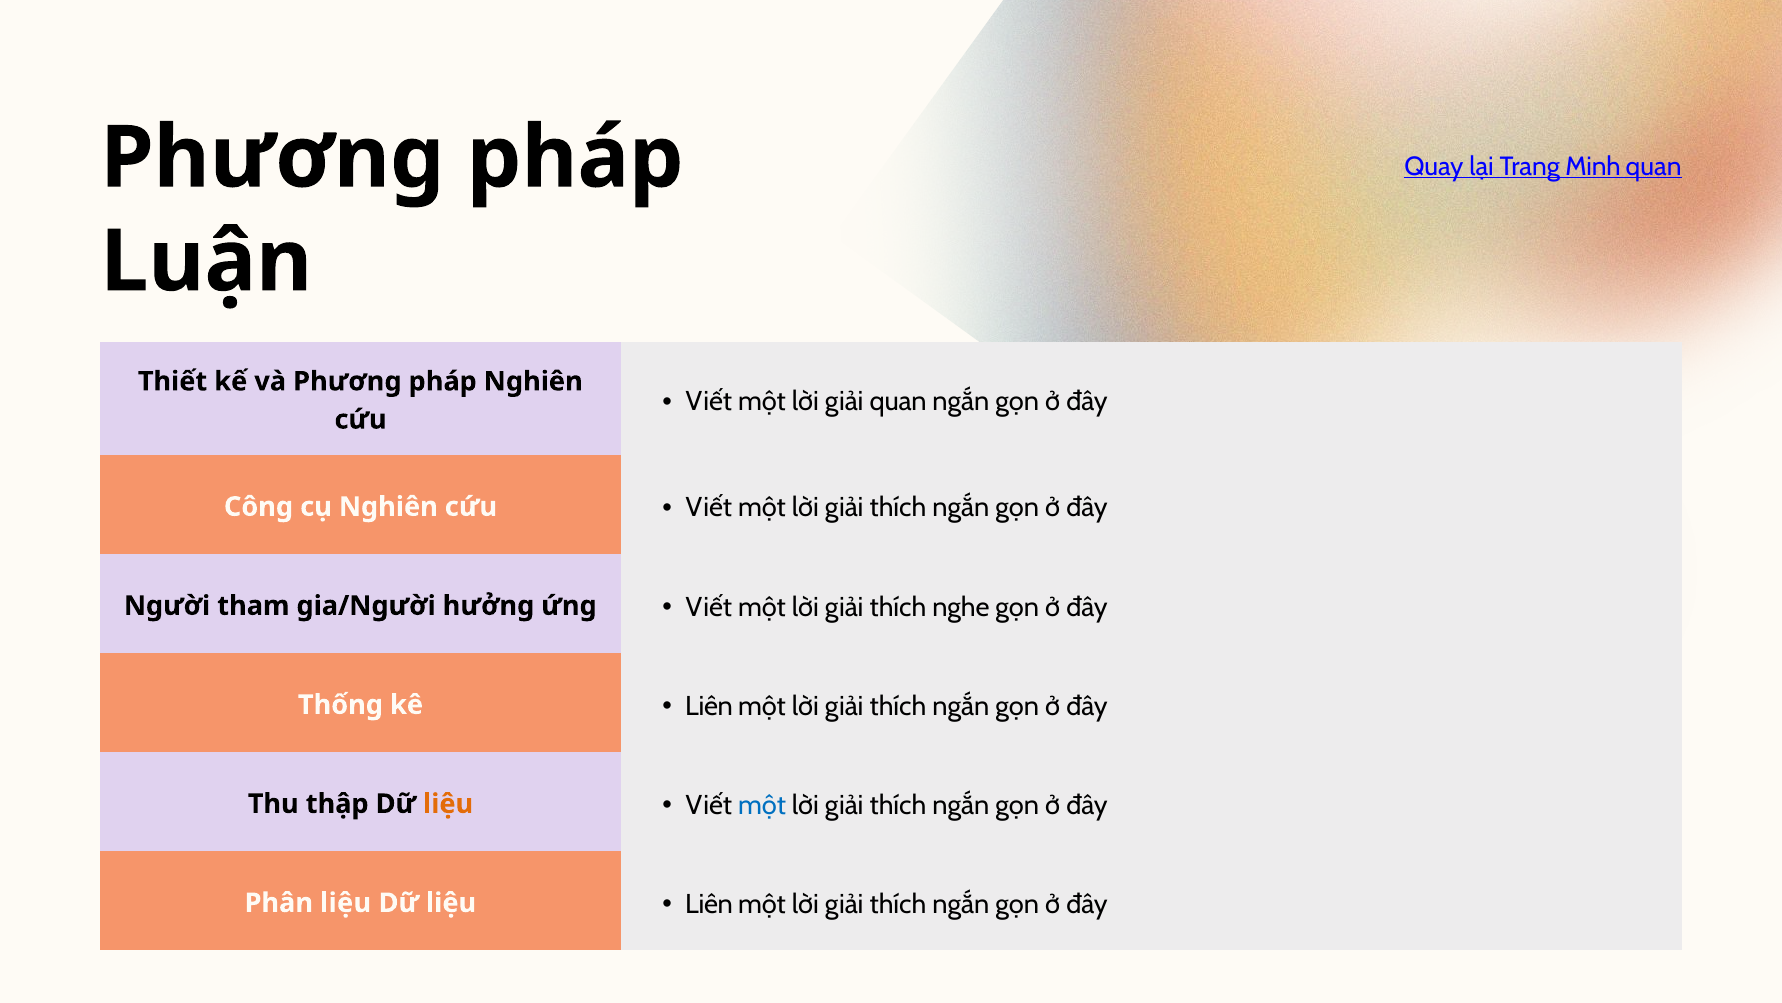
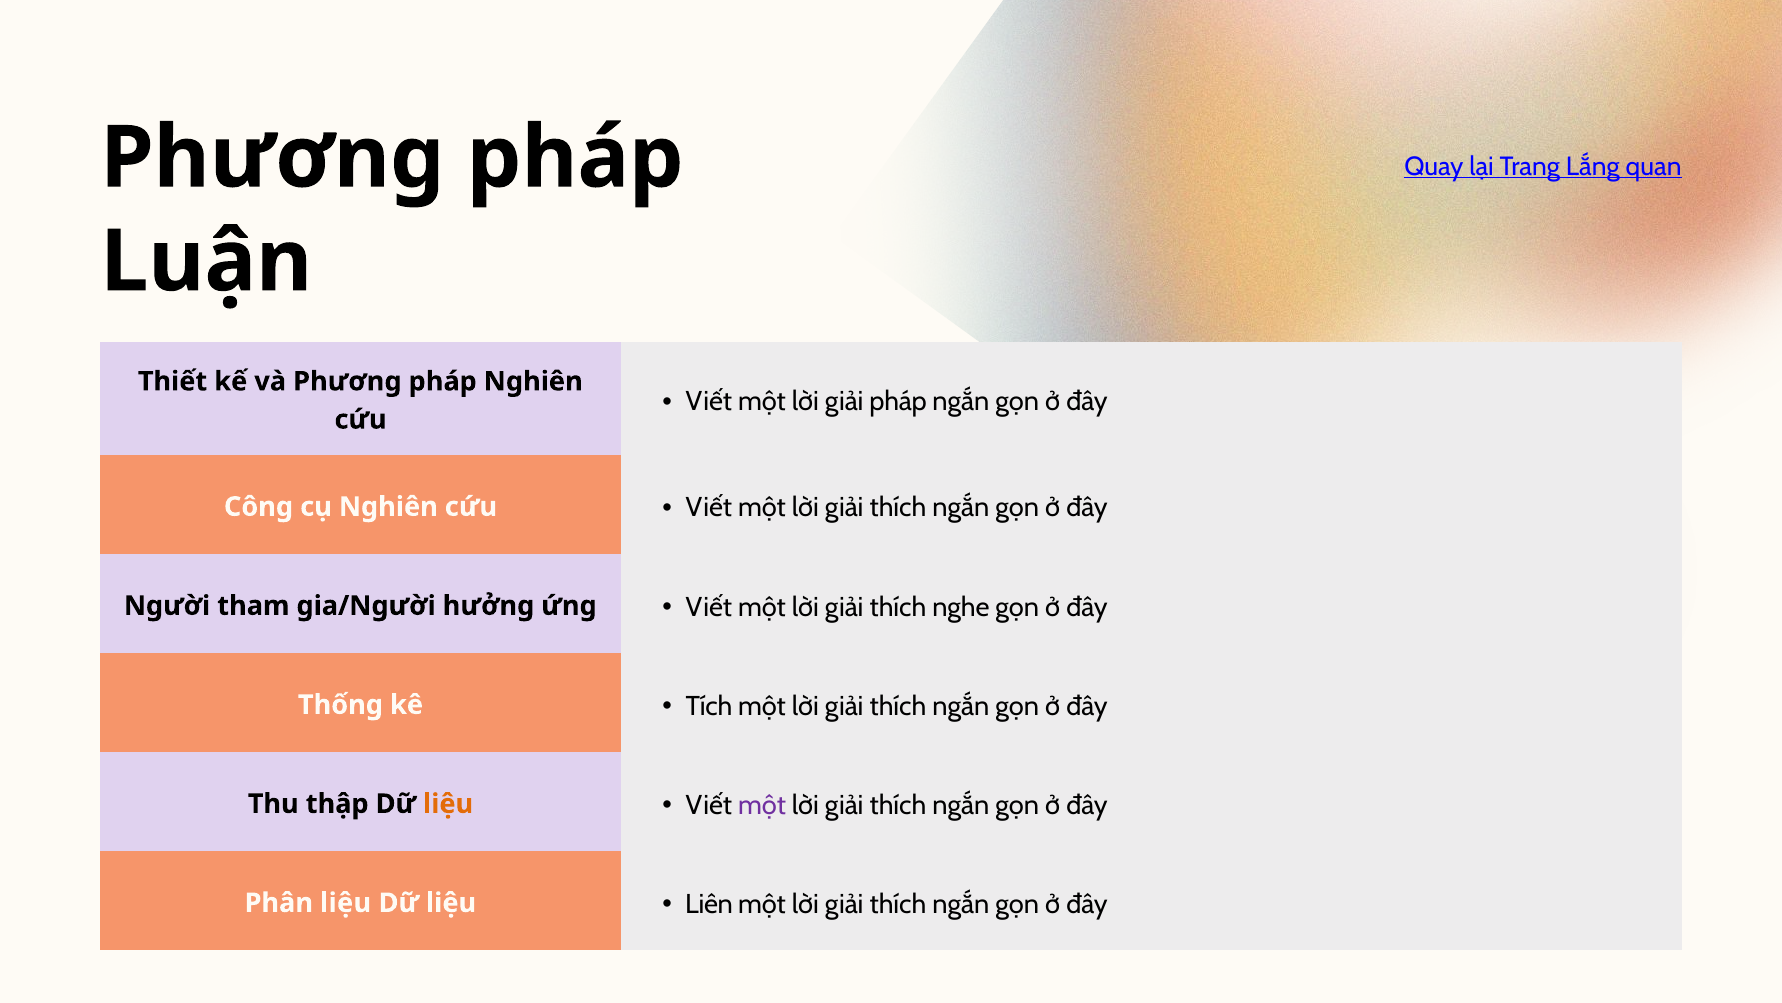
Minh: Minh -> Lắng (1593, 167)
giải quan: quan -> pháp (898, 401)
Liên: Liên -> Tích (709, 706)
một colour: blue -> purple (762, 805)
